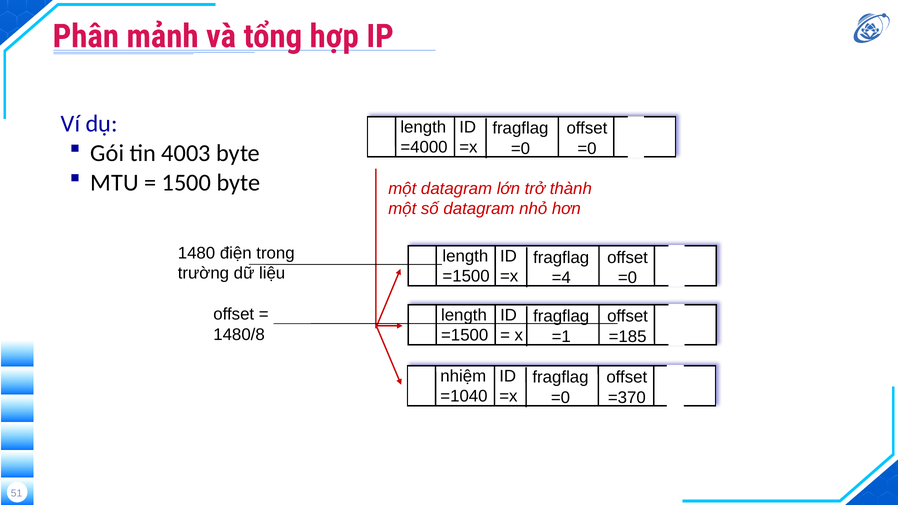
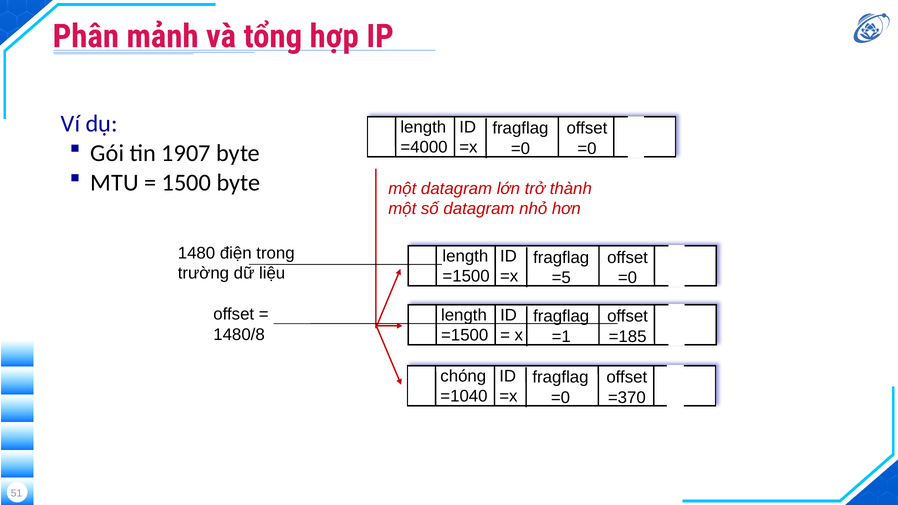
4003: 4003 -> 1907 (186, 153)
=4: =4 -> =5 (561, 278)
nhiệm: nhiệm -> chóng (463, 376)
